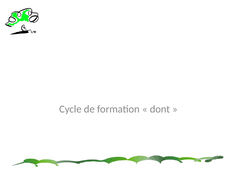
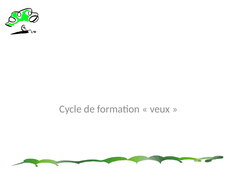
dont: dont -> veux (160, 109)
